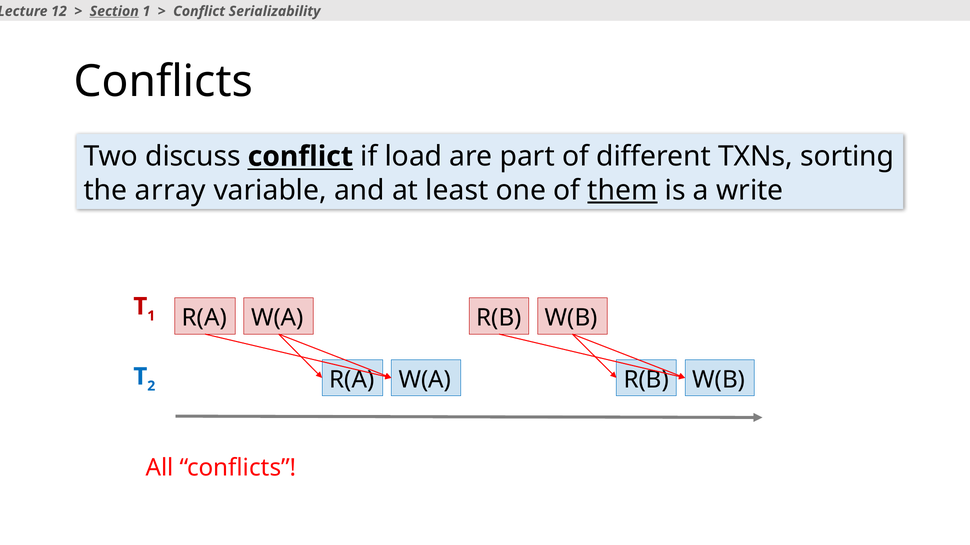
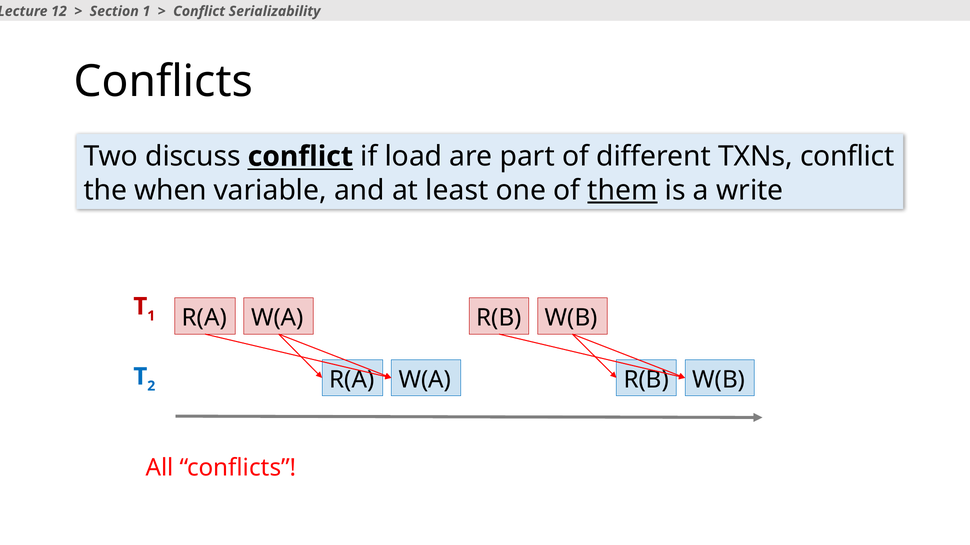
Section underline: present -> none (114, 11)
TXNs sorting: sorting -> conflict (847, 157)
array: array -> when (171, 191)
